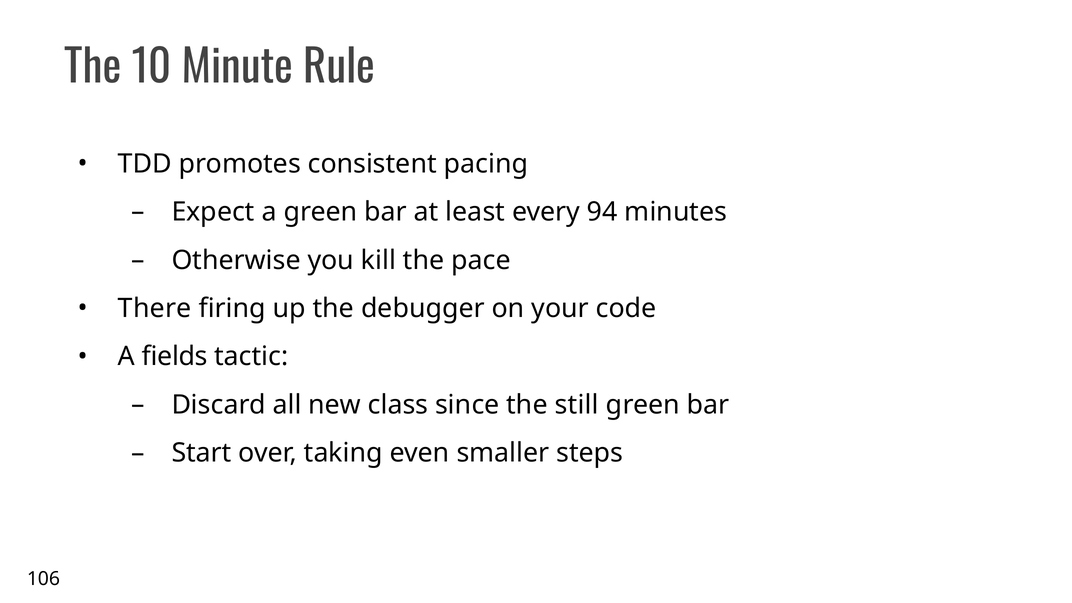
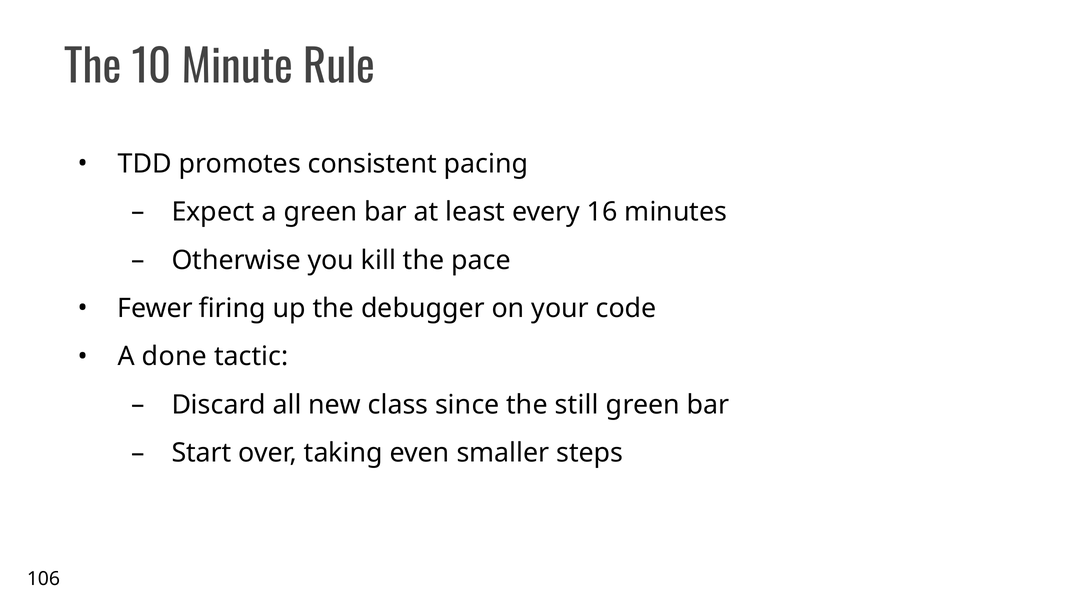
94: 94 -> 16 (602, 212)
There: There -> Fewer (155, 308)
fields: fields -> done (174, 357)
